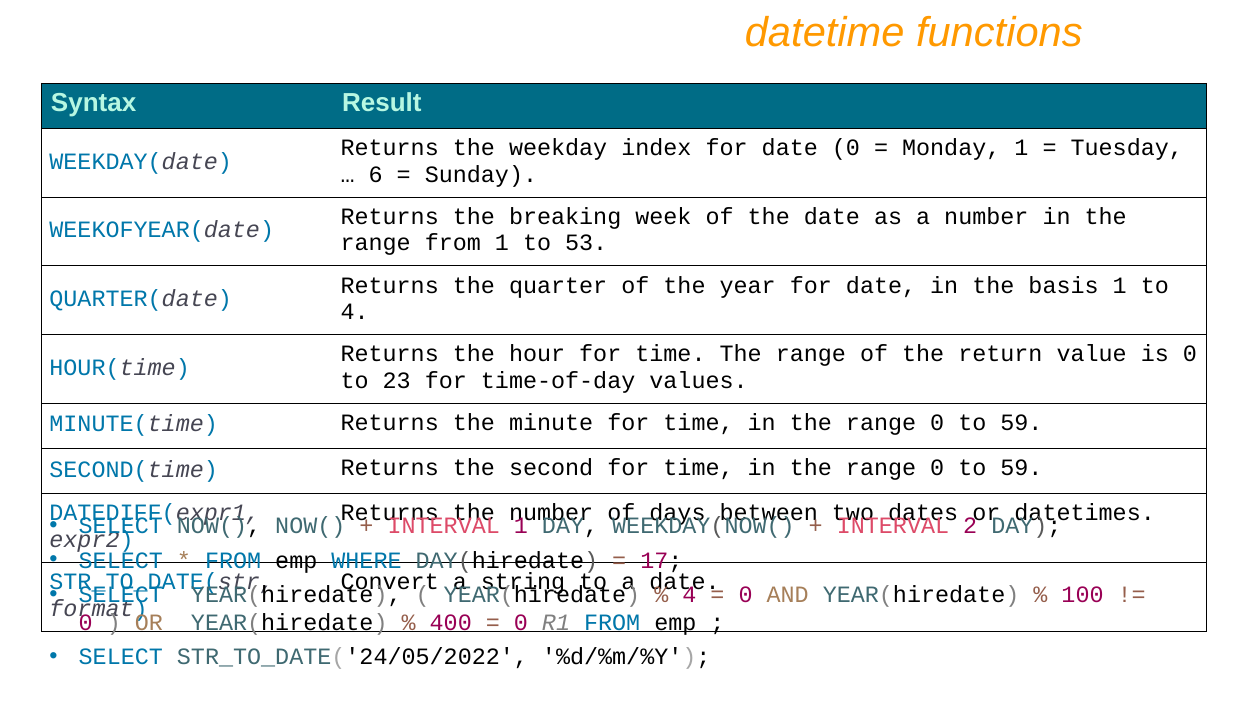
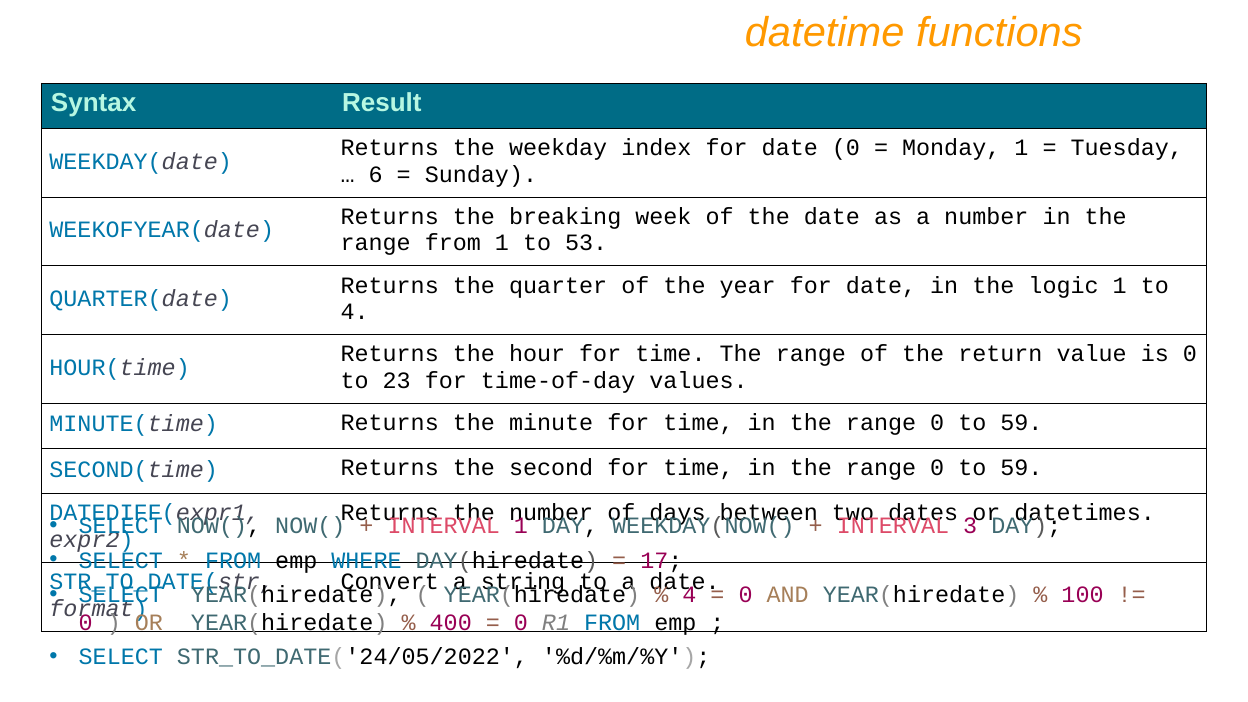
basis: basis -> logic (1064, 285)
2: 2 -> 3 (970, 526)
